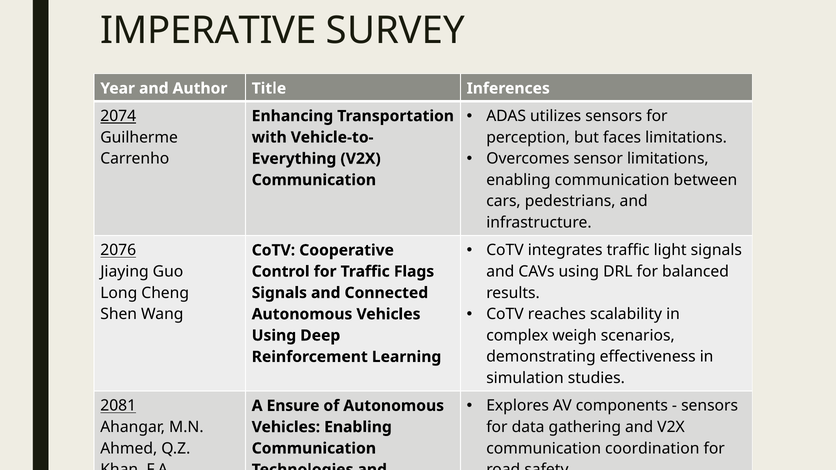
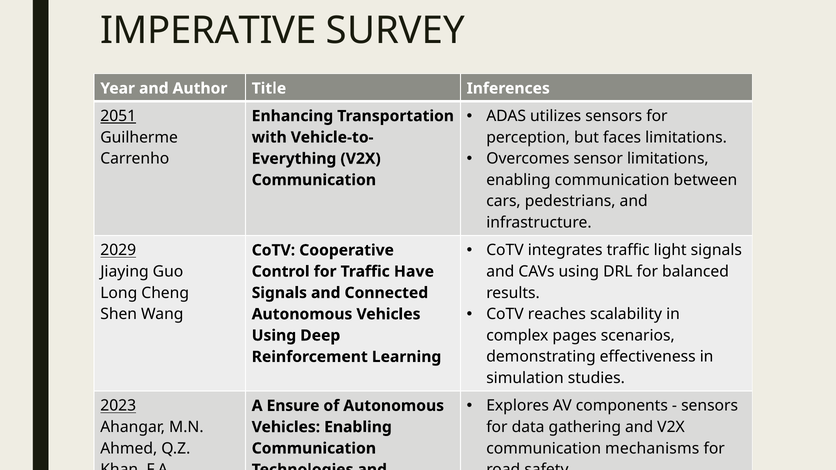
2074: 2074 -> 2051 (118, 116)
2076: 2076 -> 2029 (118, 250)
Flags: Flags -> Have (414, 272)
weigh: weigh -> pages (575, 336)
2081: 2081 -> 2023 (118, 406)
coordination: coordination -> mechanisms (652, 449)
